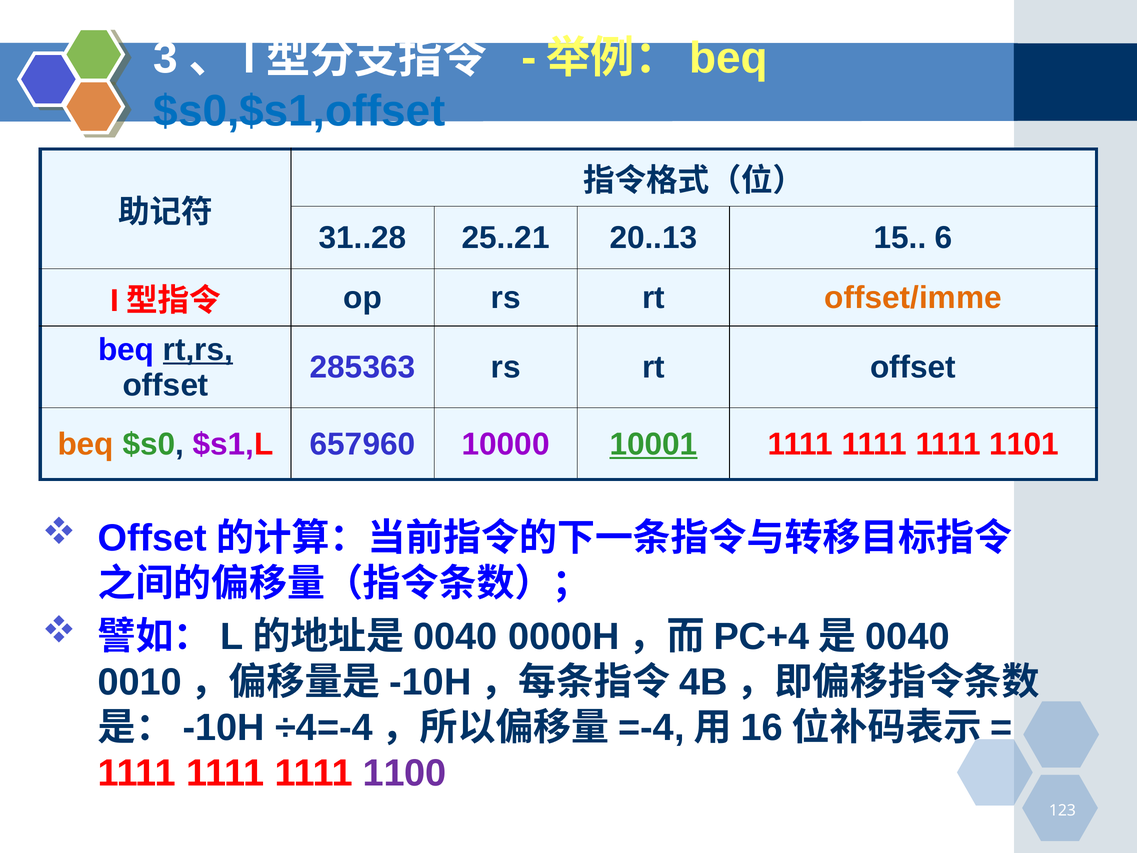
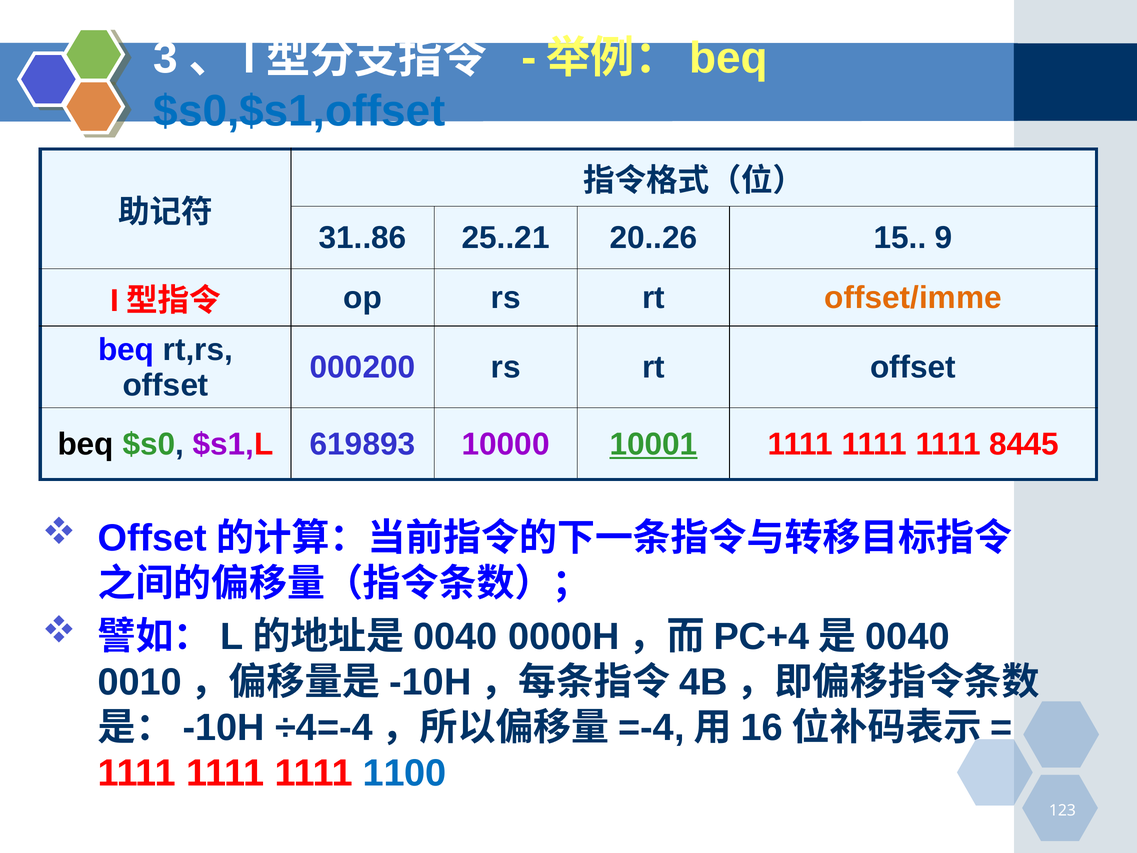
31..28: 31..28 -> 31..86 (363, 238)
20..13: 20..13 -> 20..26 (653, 238)
6: 6 -> 9 (944, 238)
rt,rs underline: present -> none (198, 350)
285363: 285363 -> 000200 (363, 367)
beq colour: orange -> black (86, 444)
657960: 657960 -> 619893 (363, 444)
1101: 1101 -> 8445 (1024, 444)
1100 colour: purple -> blue (405, 773)
